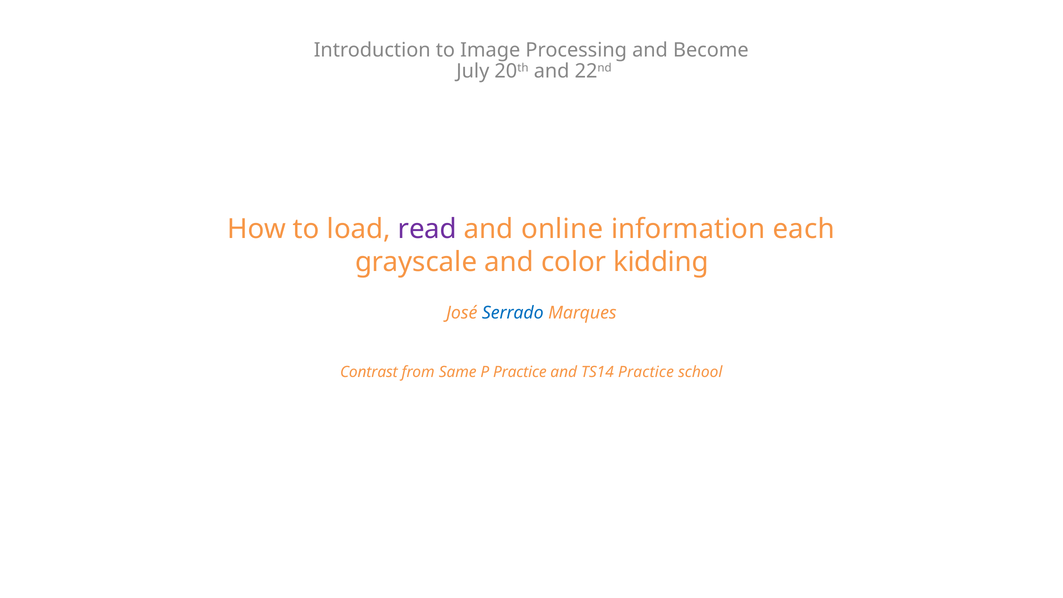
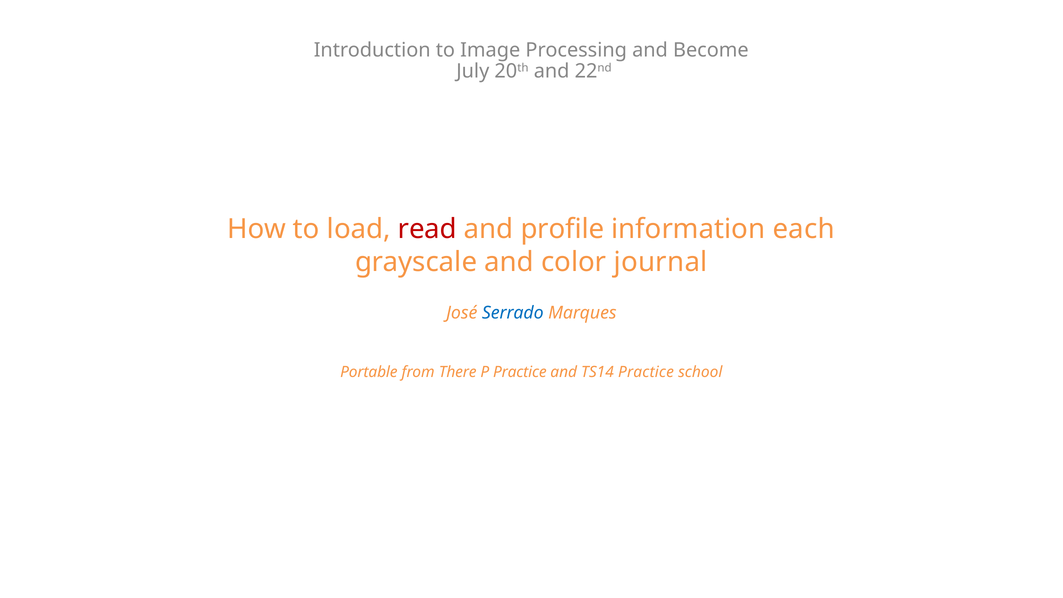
read colour: purple -> red (427, 229)
online: online -> profile (562, 229)
kidding: kidding -> journal (661, 262)
Contrast: Contrast -> Portable (369, 372)
Same: Same -> There (458, 372)
